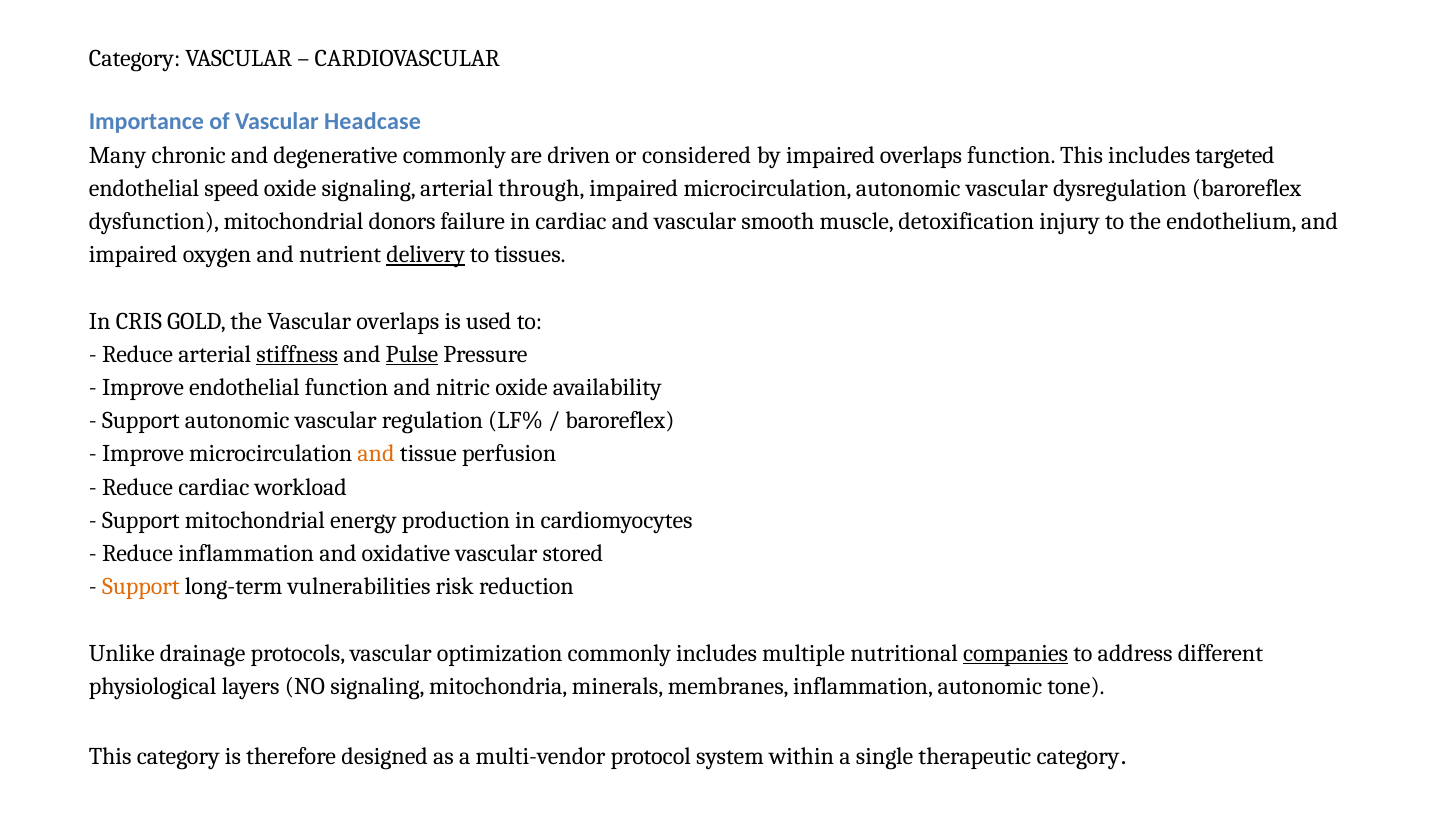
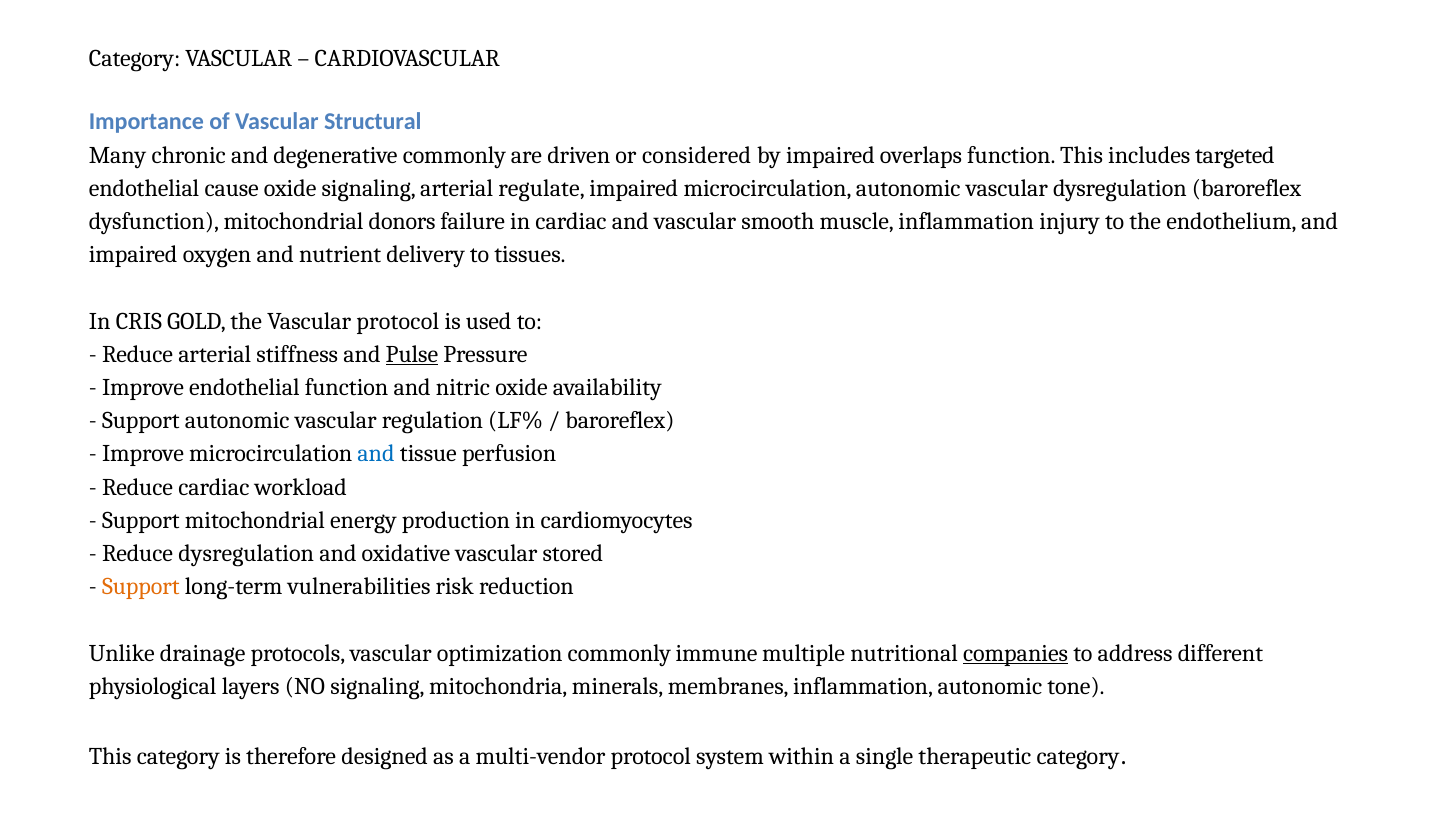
Headcase: Headcase -> Structural (373, 122)
speed: speed -> cause (232, 188)
through: through -> regulate (542, 188)
muscle detoxification: detoxification -> inflammation (966, 221)
delivery underline: present -> none (426, 255)
Vascular overlaps: overlaps -> protocol (398, 321)
stiffness underline: present -> none (297, 354)
and colour: orange -> blue (376, 454)
Reduce inflammation: inflammation -> dysregulation (246, 553)
commonly includes: includes -> immune (717, 653)
